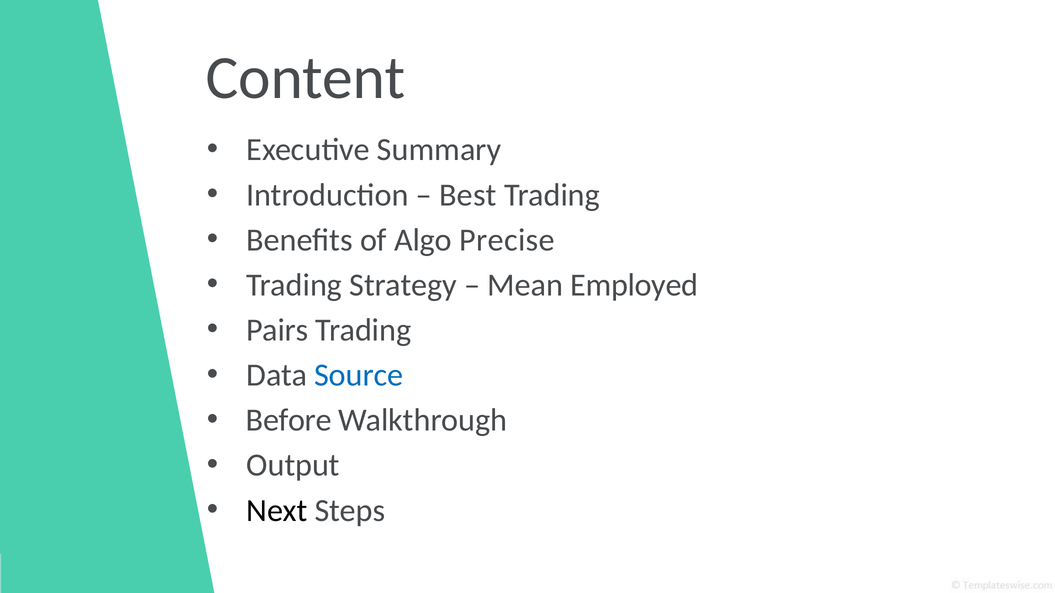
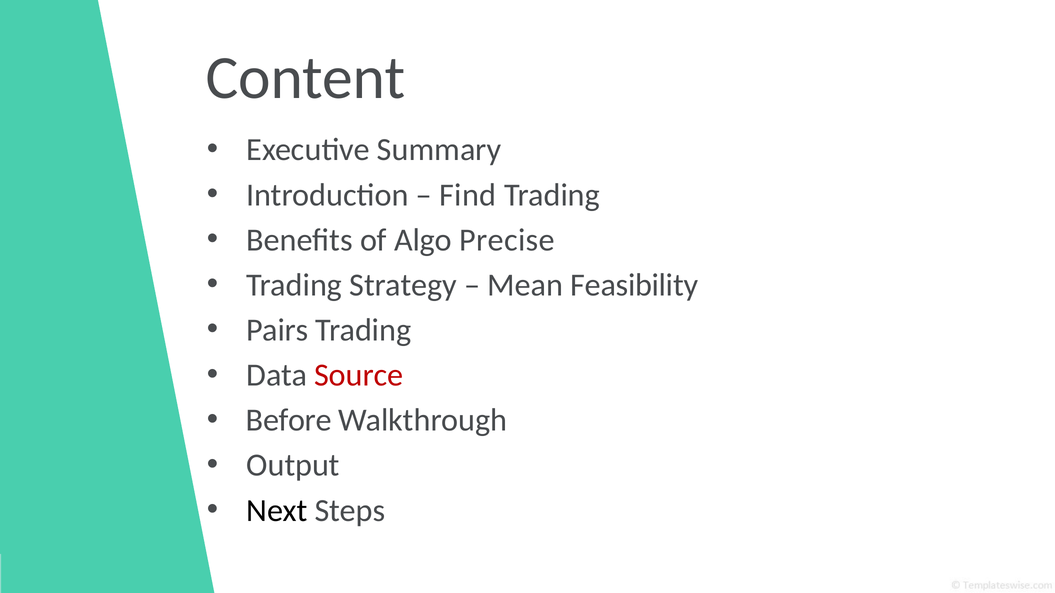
Best: Best -> Find (468, 195)
Employed: Employed -> Feasibility (634, 285)
Source colour: blue -> red (359, 375)
